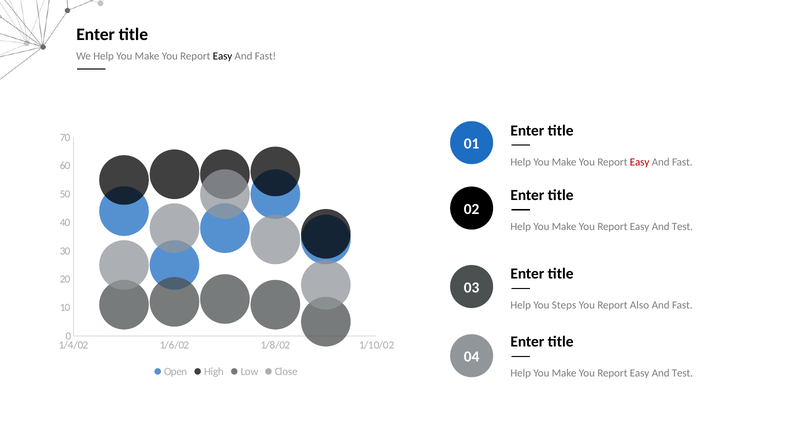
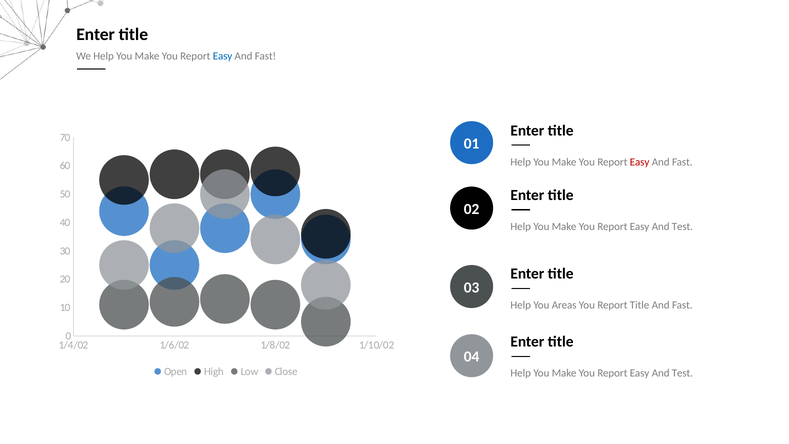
Easy colour: black -> blue (223, 56)
Steps: Steps -> Areas (564, 305)
Report Also: Also -> Title (640, 305)
